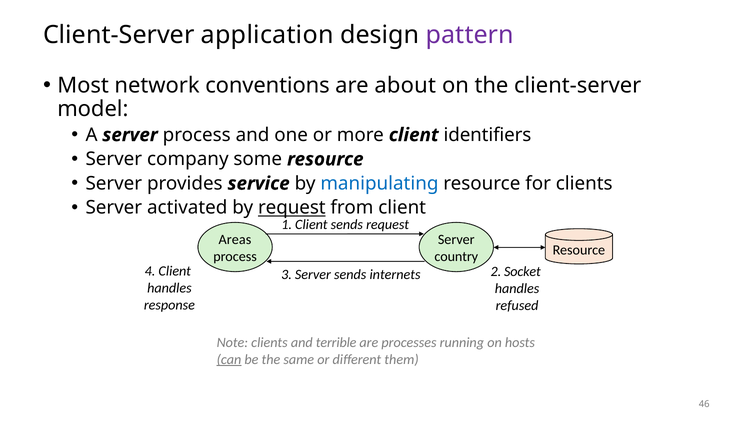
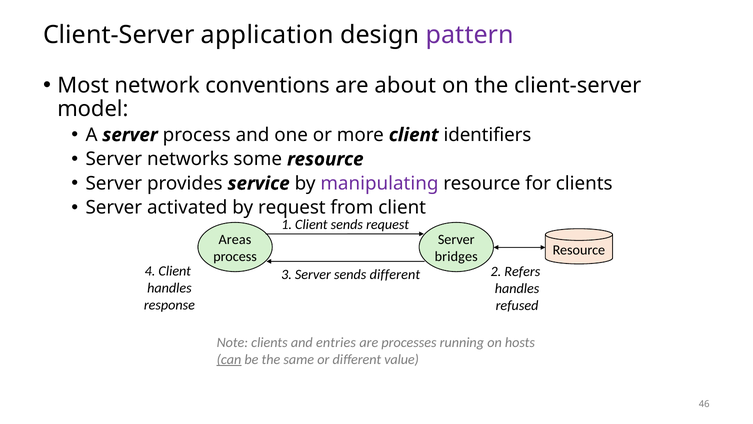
company: company -> networks (188, 159)
manipulating colour: blue -> purple (379, 183)
request underline: present -> none (292, 208)
country: country -> bridges (456, 256)
Socket: Socket -> Refers (522, 271)
sends internets: internets -> different (395, 274)
terrible: terrible -> entries (336, 342)
them: them -> value (402, 359)
